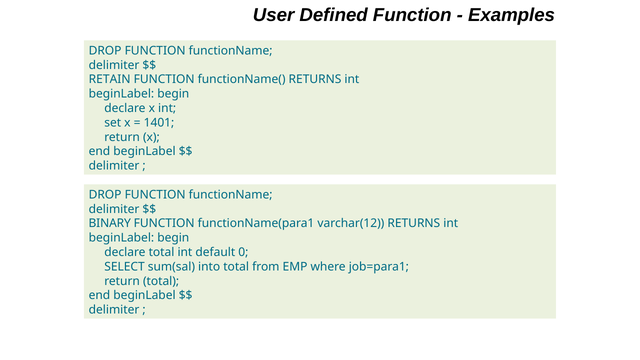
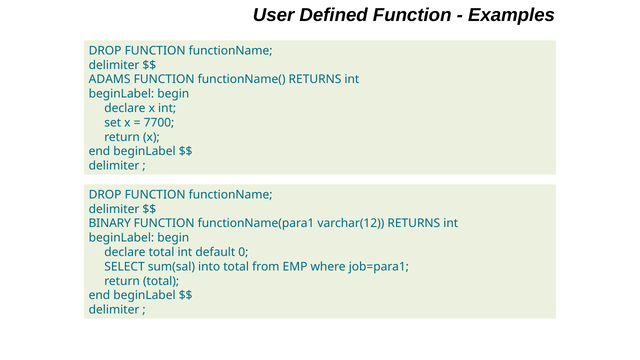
RETAIN: RETAIN -> ADAMS (110, 79)
1401: 1401 -> 7700 (159, 123)
